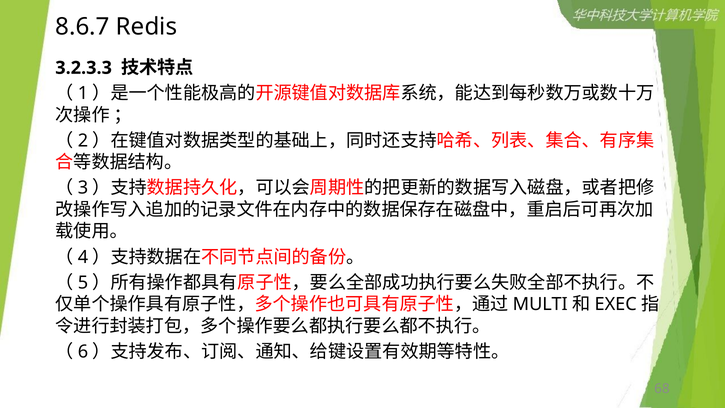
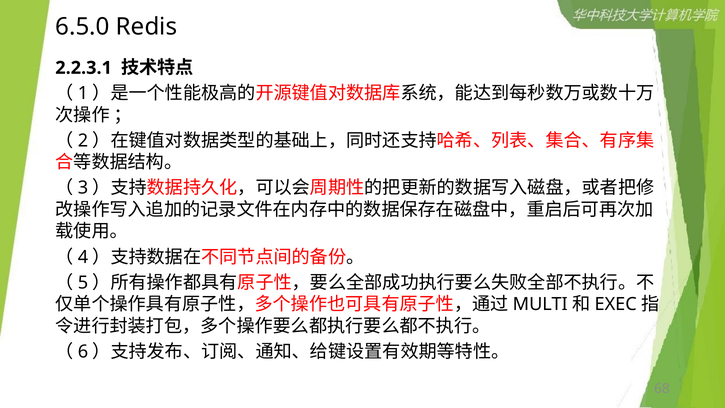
8.6.7: 8.6.7 -> 6.5.0 (82, 27)
3.2.3.3: 3.2.3.3 -> 2.2.3.1 (84, 68)
